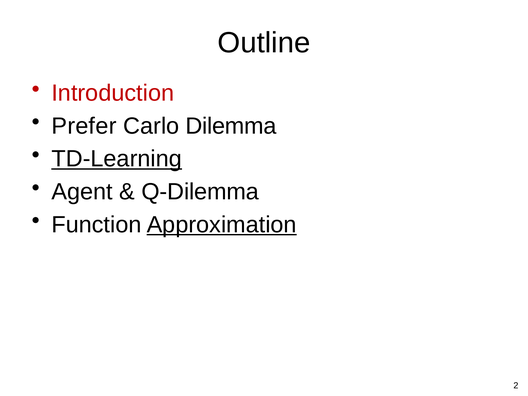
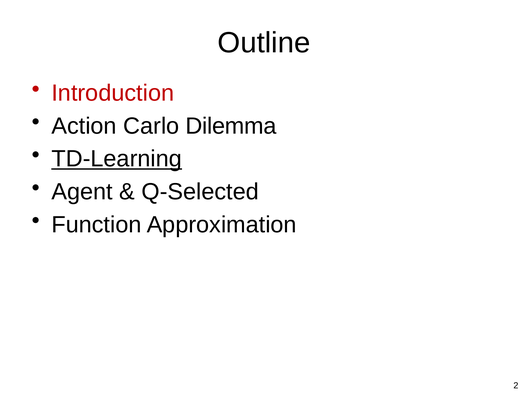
Prefer: Prefer -> Action (84, 126)
Q-Dilemma: Q-Dilemma -> Q-Selected (200, 192)
Approximation underline: present -> none (222, 225)
